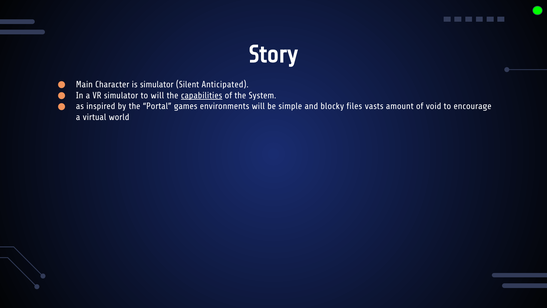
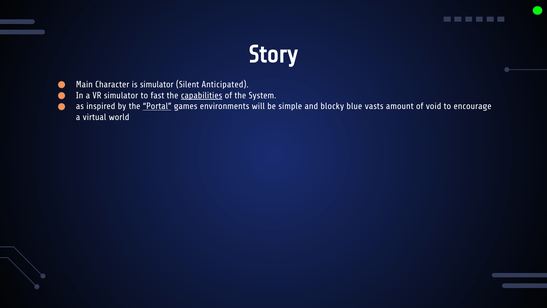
to will: will -> fast (157, 95)
Portal underline: none -> present (157, 106)
files: files -> blue (354, 106)
